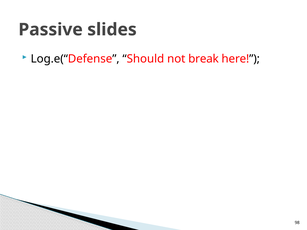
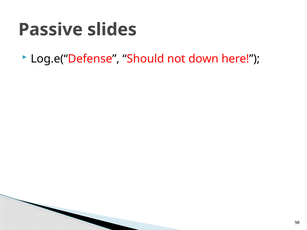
break: break -> down (203, 59)
